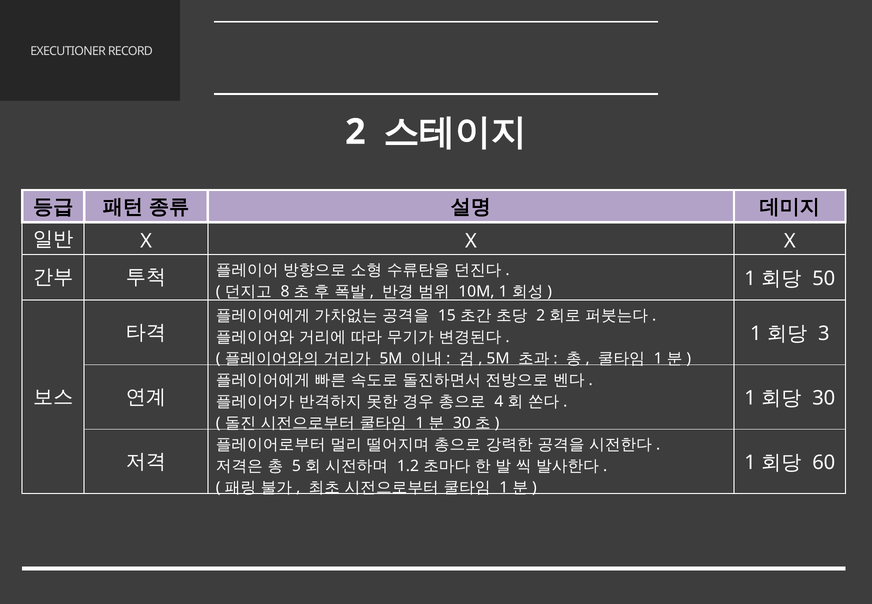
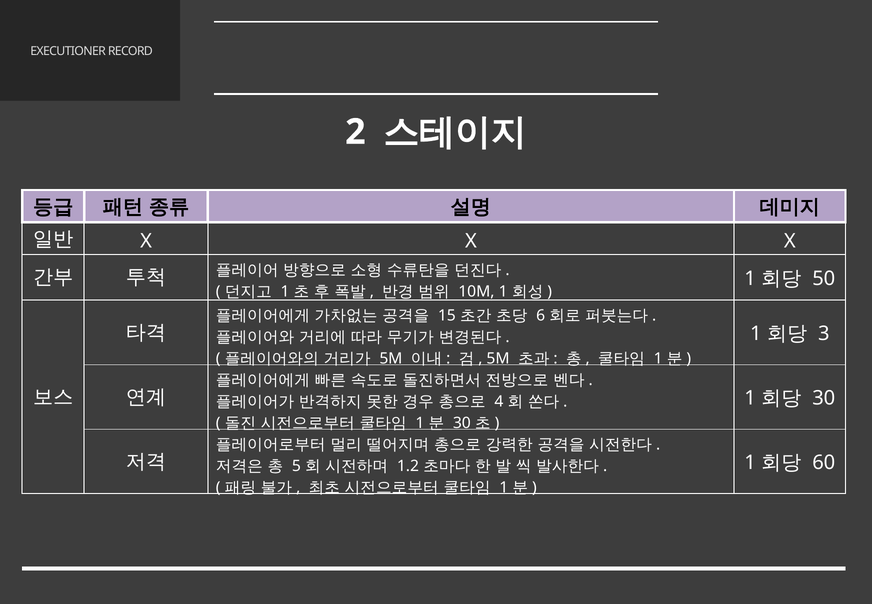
8: 8 -> 1 (285, 291)
2: 2 -> 6 (541, 316)
